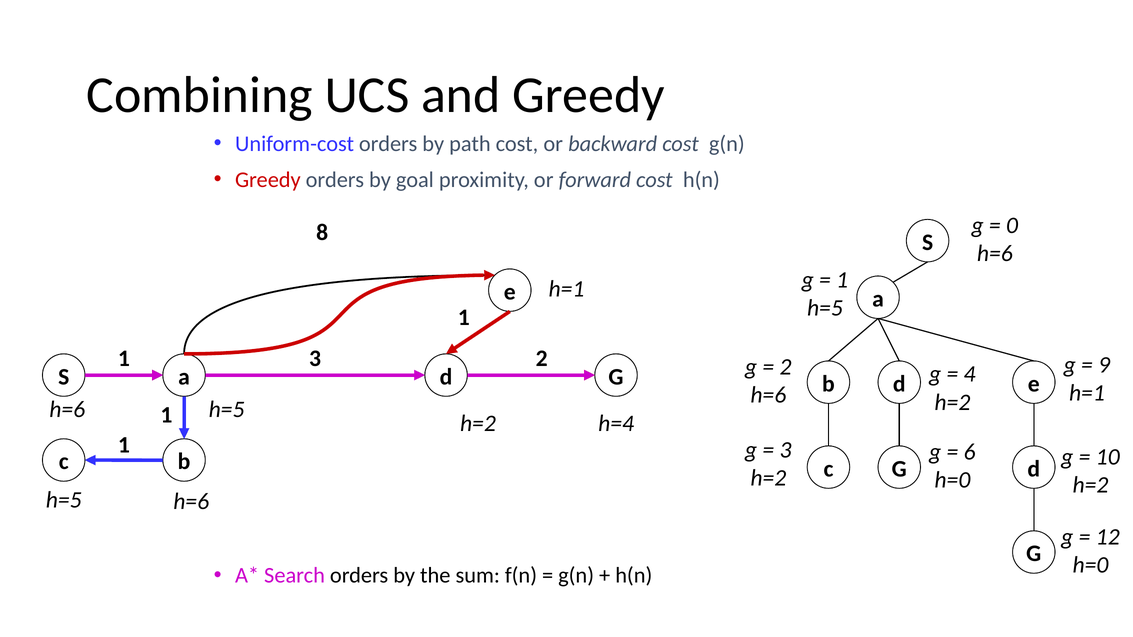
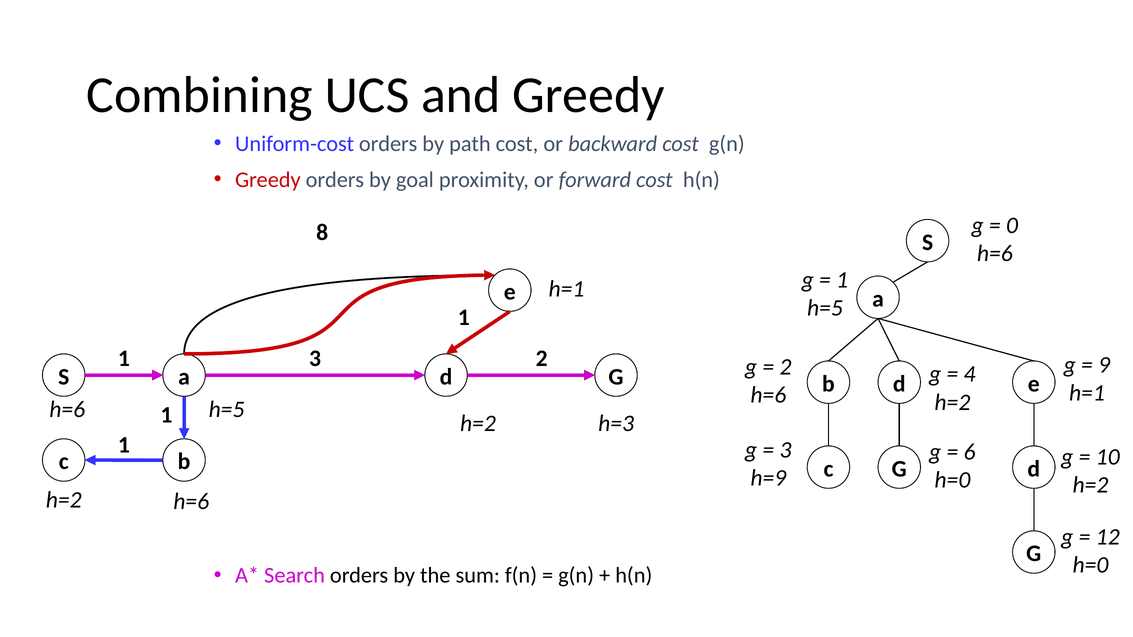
h=4: h=4 -> h=3 (616, 424)
h=2: h=2 -> h=9 (768, 478)
h=5: h=5 -> h=2 (64, 500)
